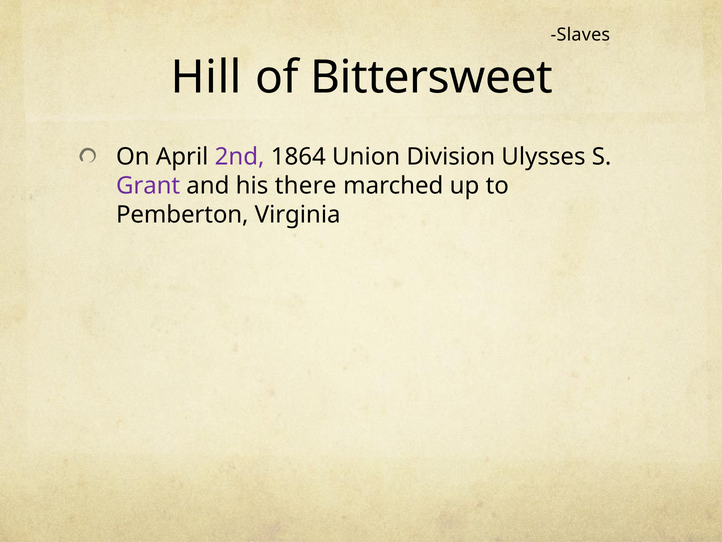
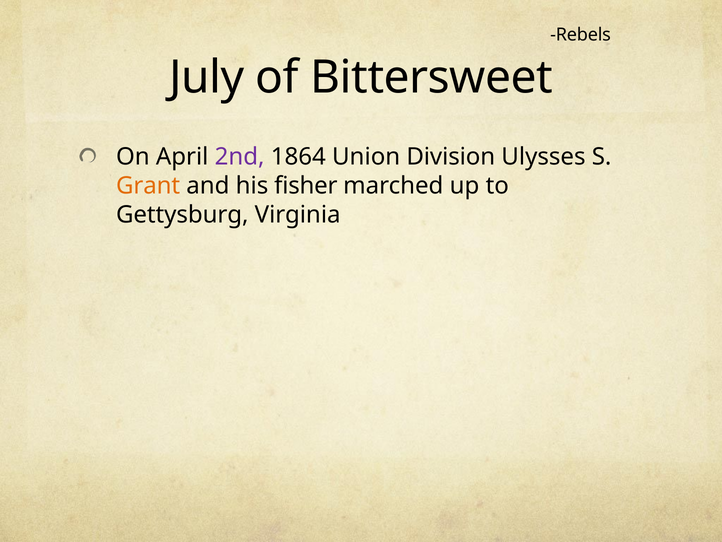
Slaves: Slaves -> Rebels (581, 35)
Hill: Hill -> July (207, 77)
Grant colour: purple -> orange (148, 186)
there: there -> fisher (306, 186)
Pemberton: Pemberton -> Gettysburg (182, 215)
